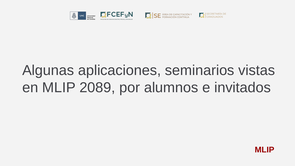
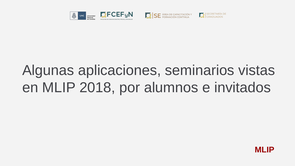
2089: 2089 -> 2018 (97, 88)
